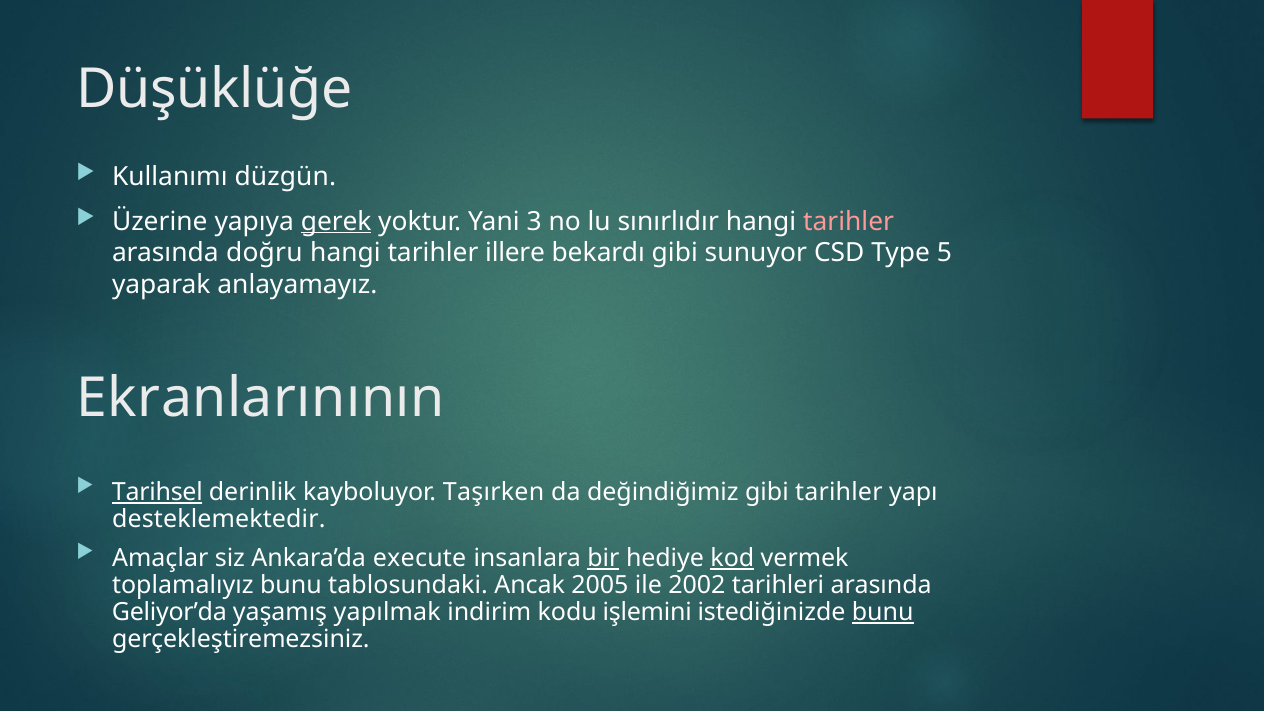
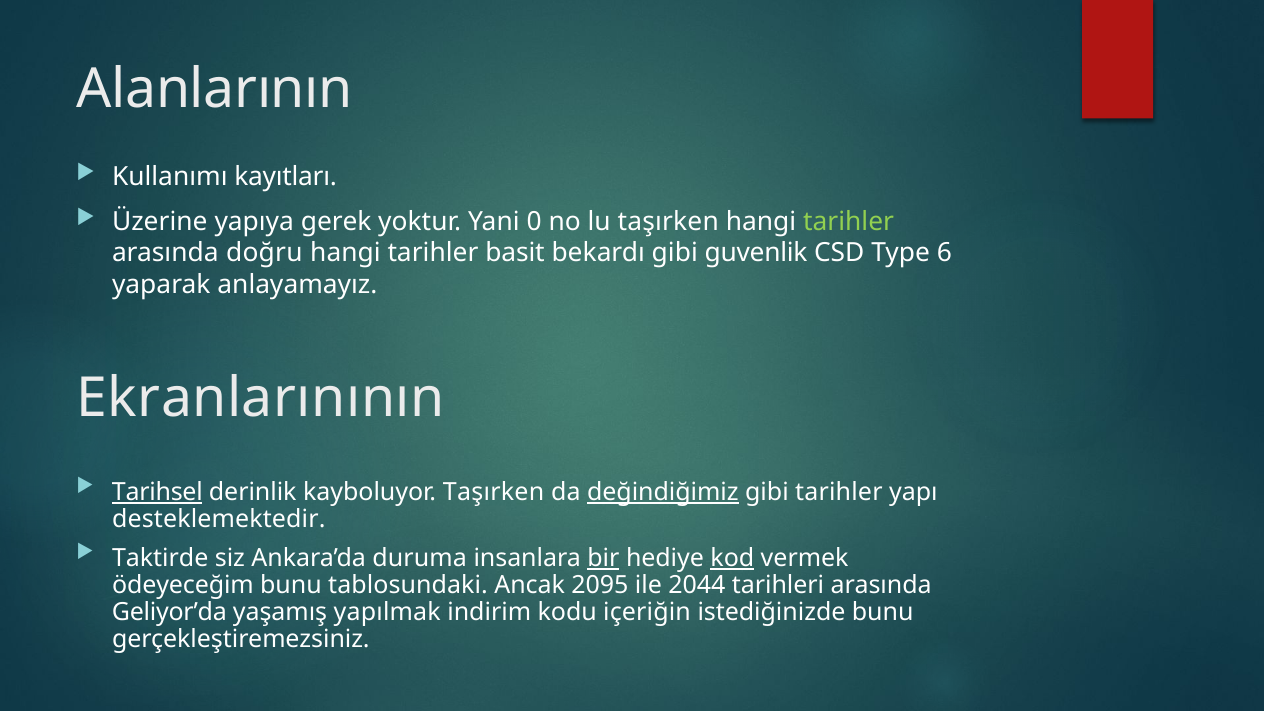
Düşüklüğe: Düşüklüğe -> Alanlarının (215, 89)
düzgün: düzgün -> kayıtları (286, 176)
gerek underline: present -> none (336, 221)
3: 3 -> 0 (534, 221)
lu sınırlıdır: sınırlıdır -> taşırken (668, 221)
tarihler colour: pink -> light green (849, 221)
illere: illere -> basit (515, 253)
sunuyor: sunuyor -> guvenlik (756, 253)
5: 5 -> 6 (944, 253)
değindiğimiz underline: none -> present (663, 492)
Amaçlar: Amaçlar -> Taktirde (160, 558)
execute: execute -> duruma (420, 558)
toplamalıyız: toplamalıyız -> ödeyeceğim (183, 585)
2005: 2005 -> 2095 (600, 585)
2002: 2002 -> 2044 (697, 585)
işlemini: işlemini -> içeriğin (647, 612)
bunu underline: present -> none (883, 612)
